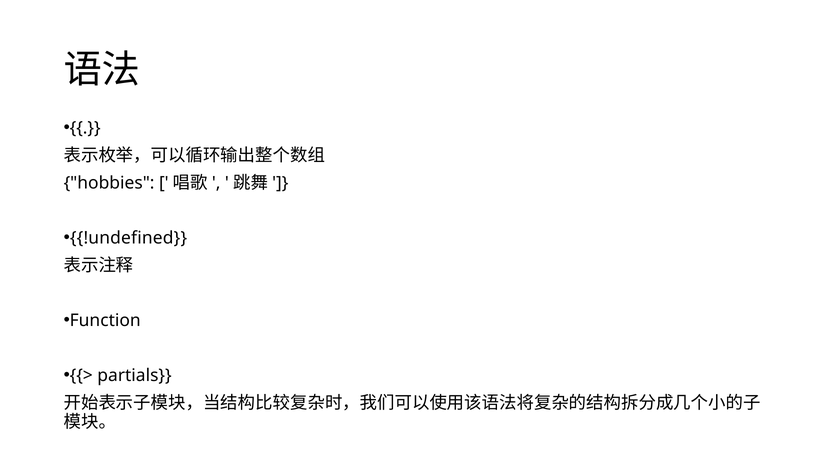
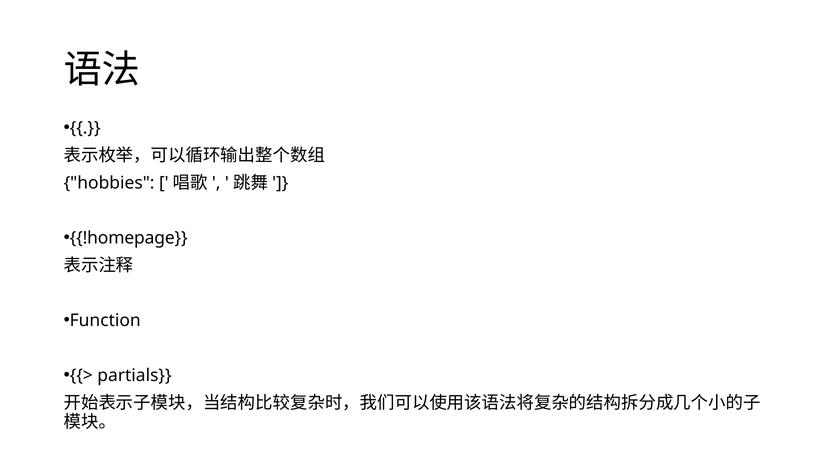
!undefined: !undefined -> !homepage (129, 238)
